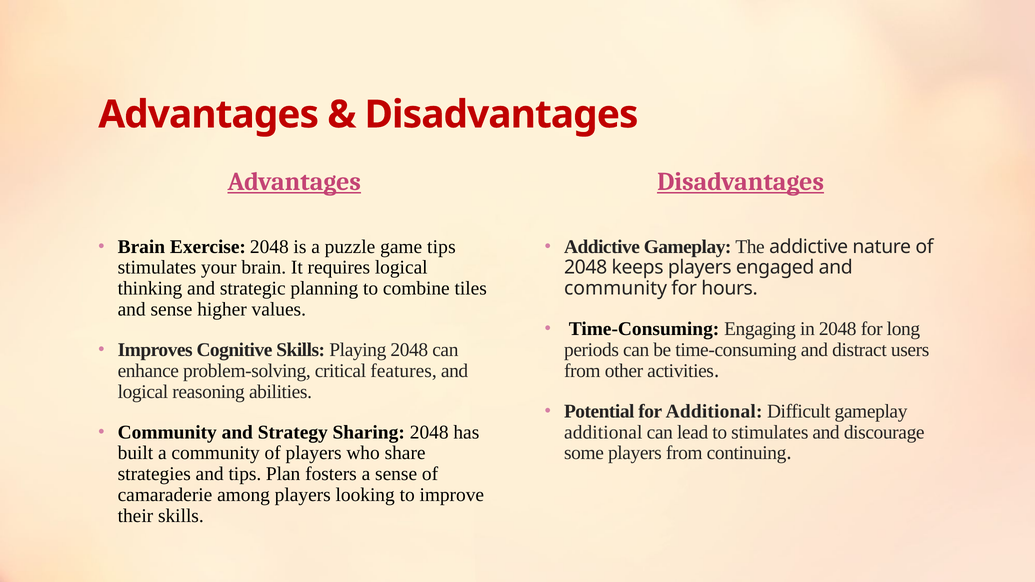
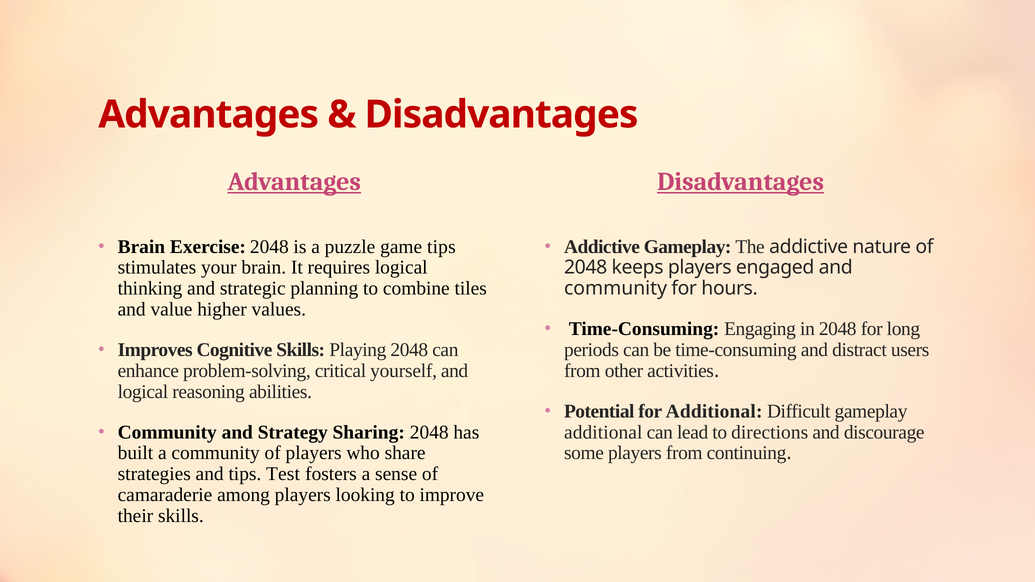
and sense: sense -> value (171, 310)
features: features -> yourself (404, 371)
to stimulates: stimulates -> directions (770, 432)
Plan: Plan -> Test (283, 474)
